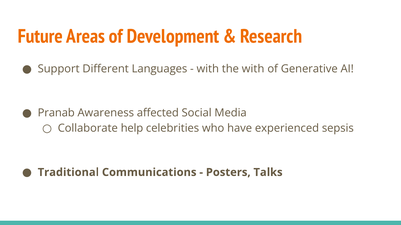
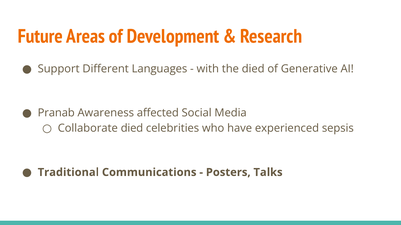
the with: with -> died (253, 69)
Collaborate help: help -> died (132, 129)
